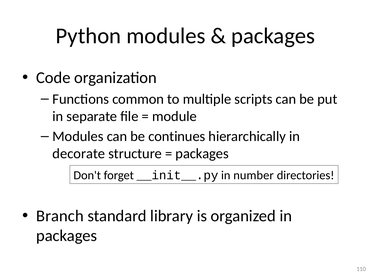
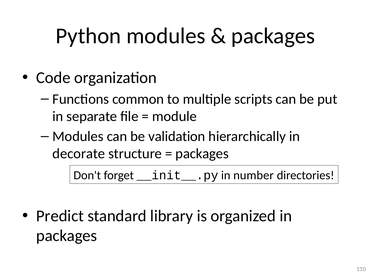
continues: continues -> validation (177, 137)
Branch: Branch -> Predict (60, 216)
